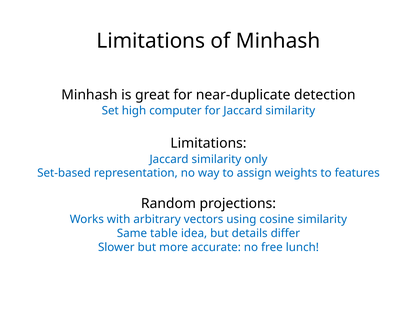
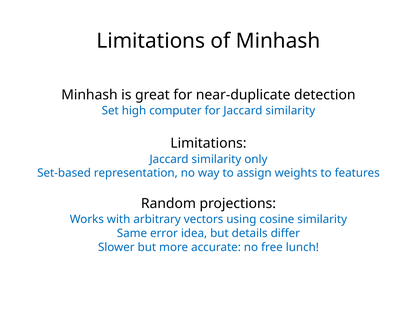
table: table -> error (164, 233)
